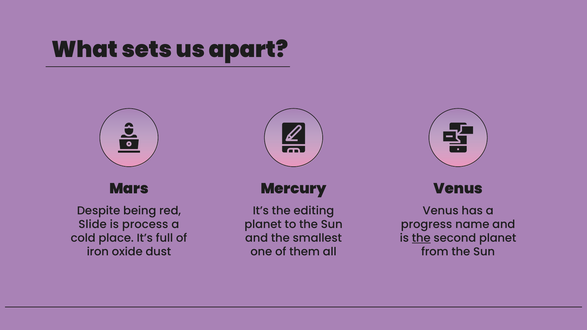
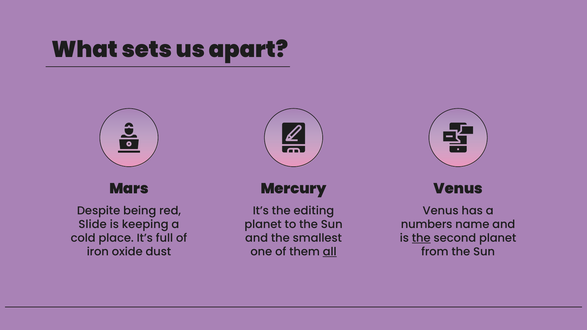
process: process -> keeping (145, 225)
progress: progress -> numbers (427, 225)
all underline: none -> present (330, 252)
